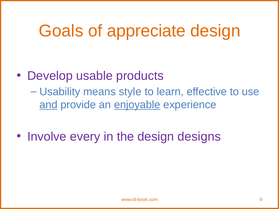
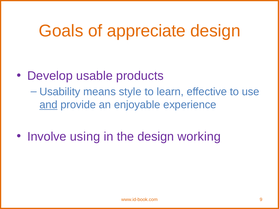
enjoyable underline: present -> none (137, 105)
every: every -> using (85, 137)
designs: designs -> working (199, 137)
